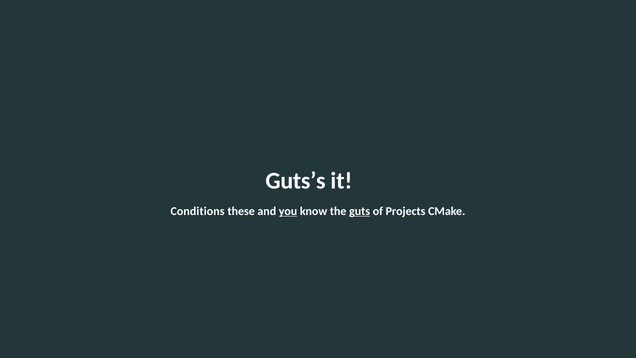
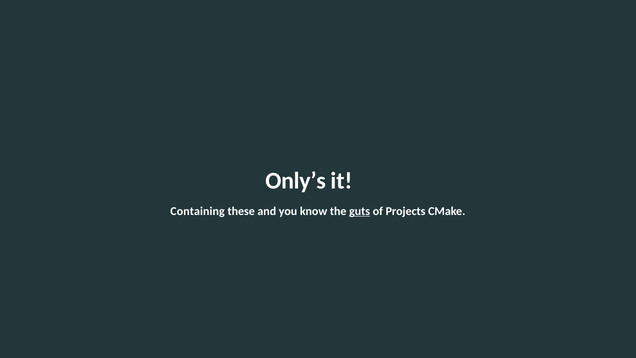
Guts’s: Guts’s -> Only’s (296, 181)
Conditions: Conditions -> Containing (198, 211)
you underline: present -> none (288, 211)
